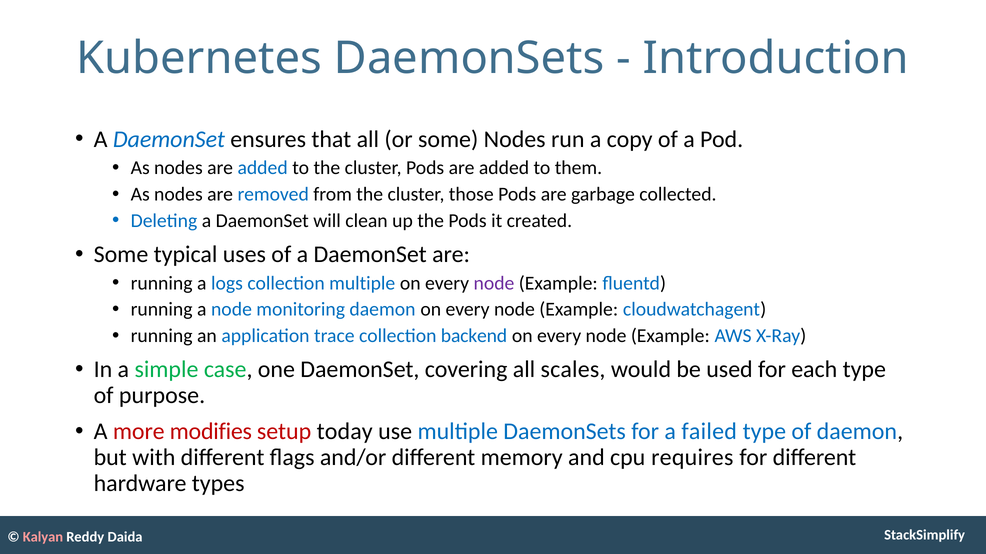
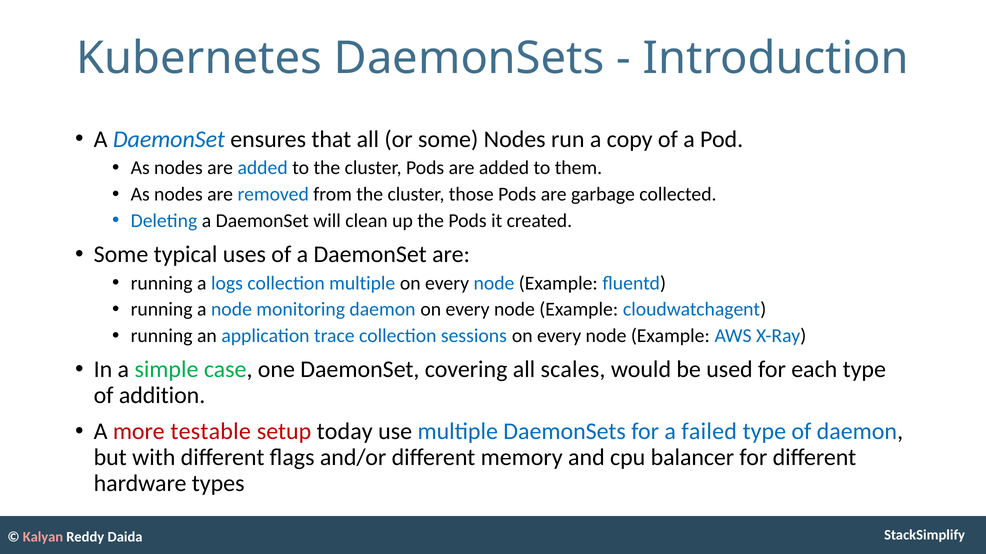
node colour: purple -> blue (494, 283)
backend: backend -> sessions (474, 336)
purpose: purpose -> addition (162, 396)
modifies: modifies -> testable (211, 432)
requires: requires -> balancer (692, 458)
